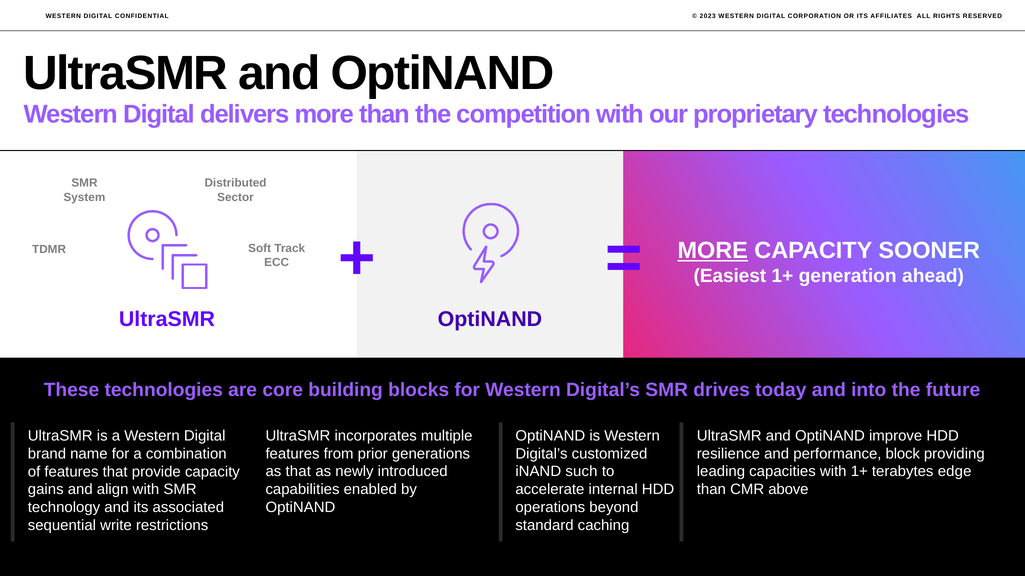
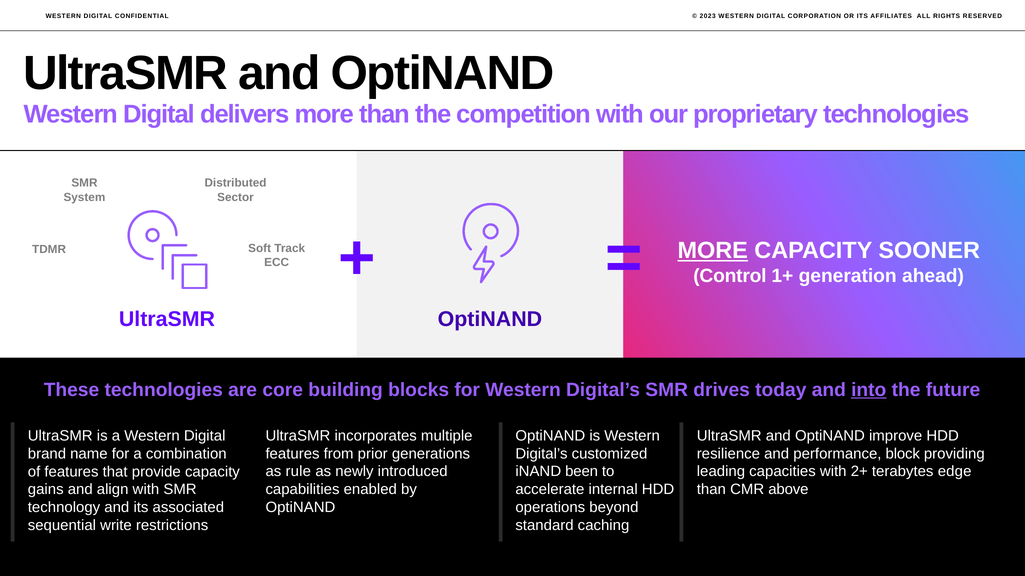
Easiest: Easiest -> Control (730, 276)
into underline: none -> present (869, 390)
as that: that -> rule (298, 472)
such: such -> been (582, 472)
with 1+: 1+ -> 2+ (859, 472)
